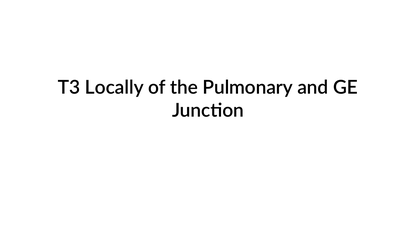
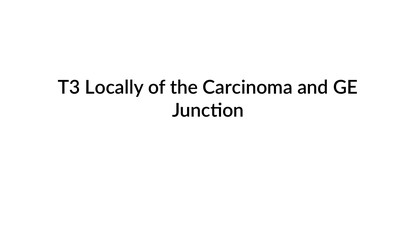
Pulmonary: Pulmonary -> Carcinoma (248, 88)
